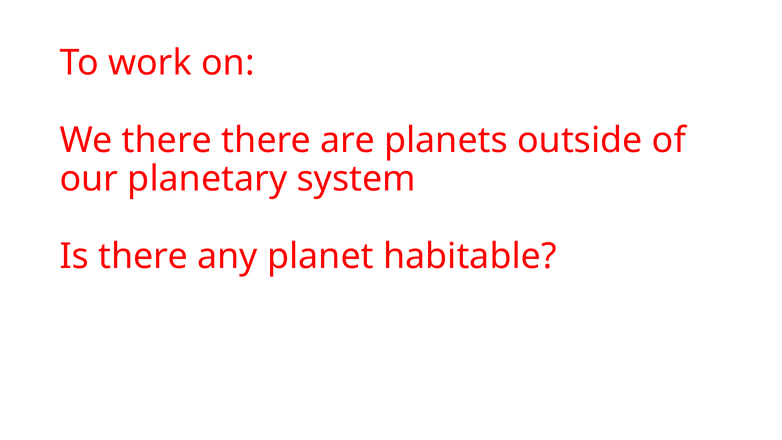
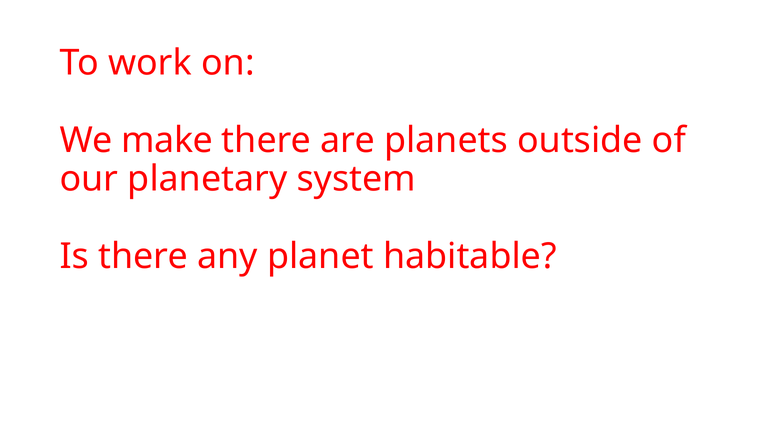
We there: there -> make (167, 140)
